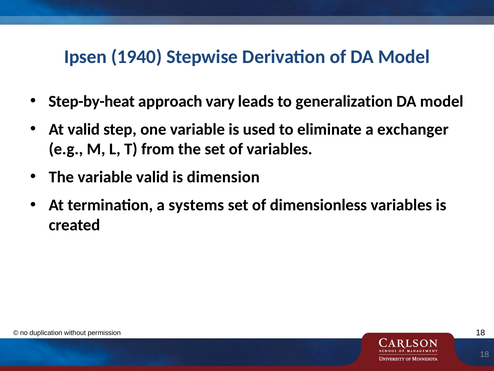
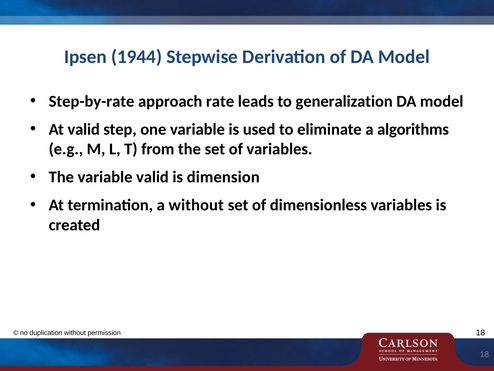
1940: 1940 -> 1944 (137, 57)
Step-by-heat: Step-by-heat -> Step-by-rate (92, 101)
vary: vary -> rate (220, 101)
exchanger: exchanger -> algorithms (413, 129)
a systems: systems -> without (196, 205)
